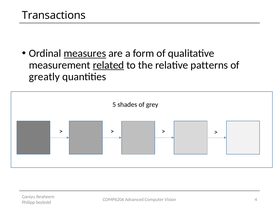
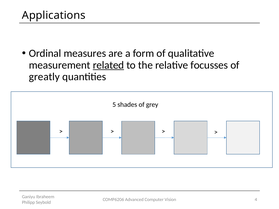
Transactions: Transactions -> Applications (54, 15)
measures underline: present -> none (85, 53)
patterns: patterns -> focusses (209, 65)
